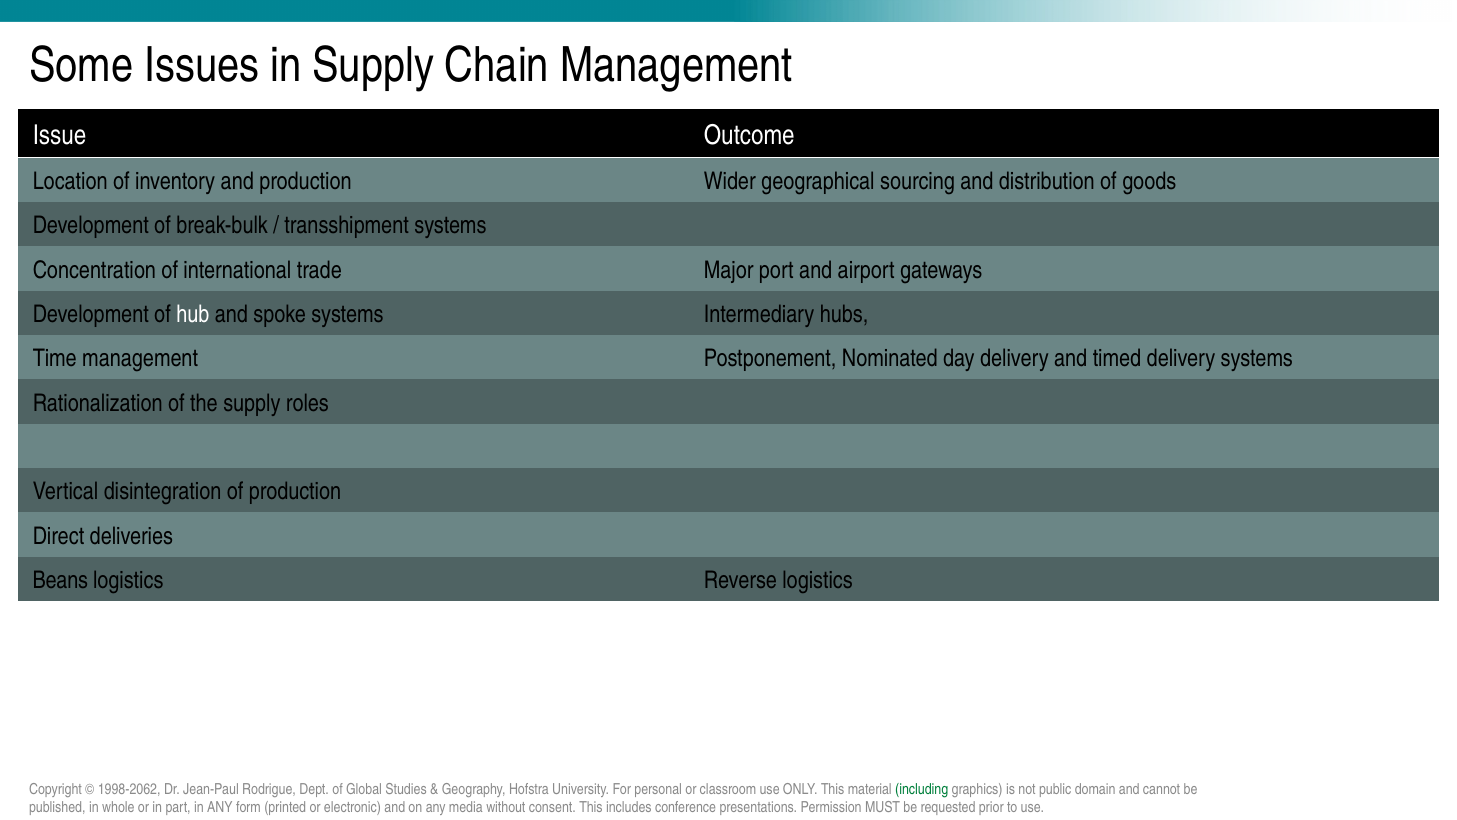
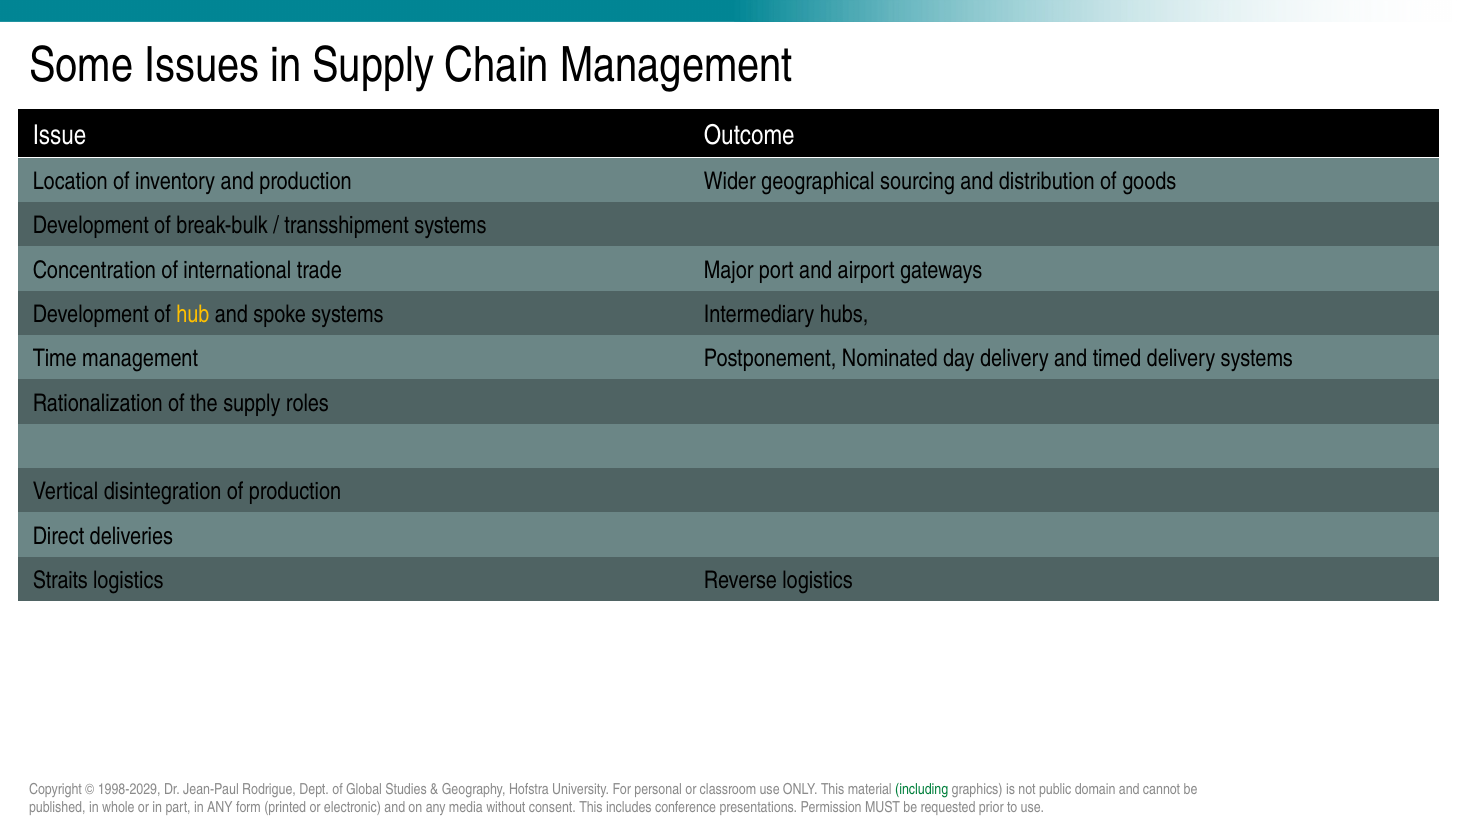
hub colour: white -> yellow (193, 314)
Beans: Beans -> Straits (60, 580)
1998-2062: 1998-2062 -> 1998-2029 (129, 789)
